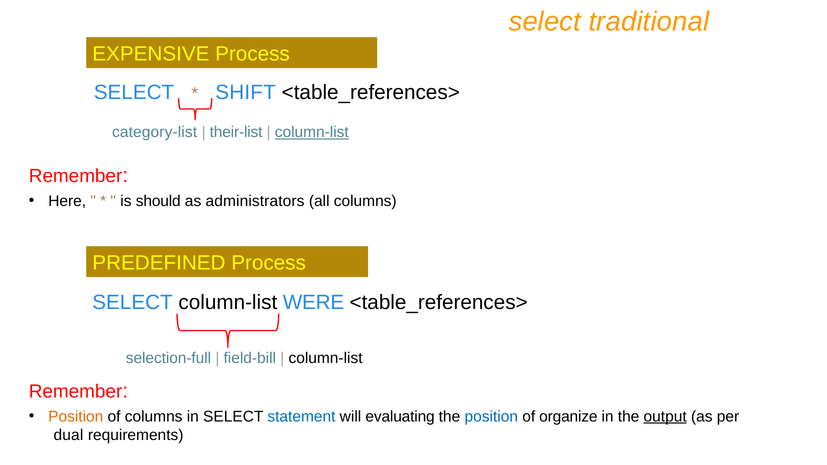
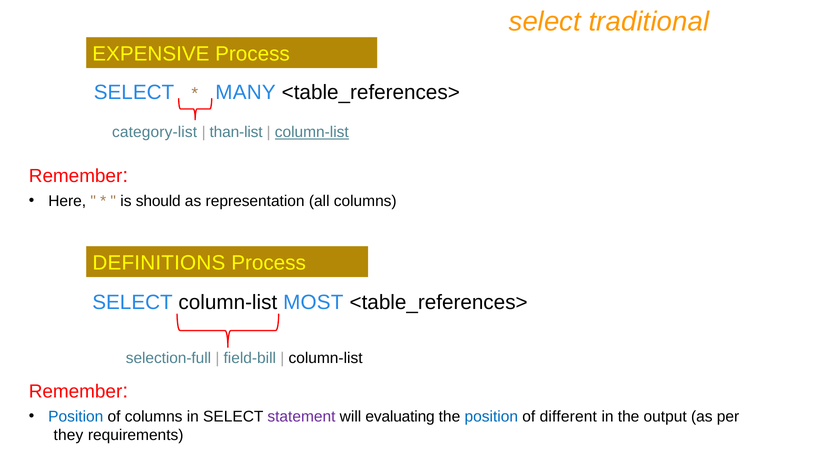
SHIFT: SHIFT -> MANY (246, 92)
their-list: their-list -> than-list (236, 132)
administrators: administrators -> representation (255, 201)
PREDEFINED: PREDEFINED -> DEFINITIONS (159, 263)
WERE: WERE -> MOST (313, 302)
Position colour: orange -> blue (76, 417)
statement colour: blue -> purple (301, 417)
organize: organize -> different (568, 417)
output underline: present -> none (665, 417)
dual: dual -> they (68, 435)
